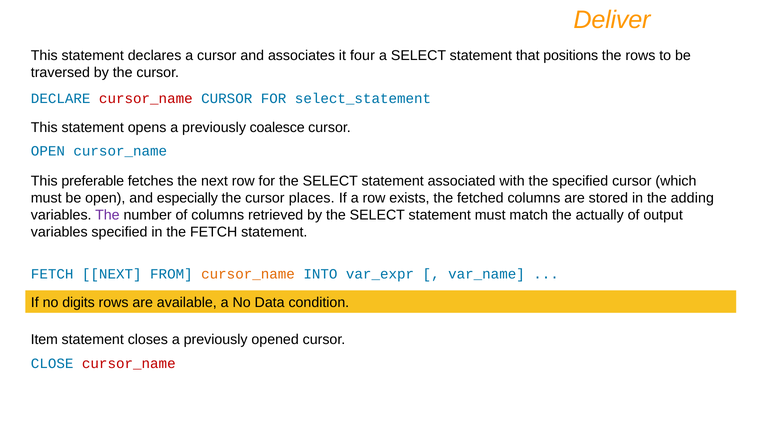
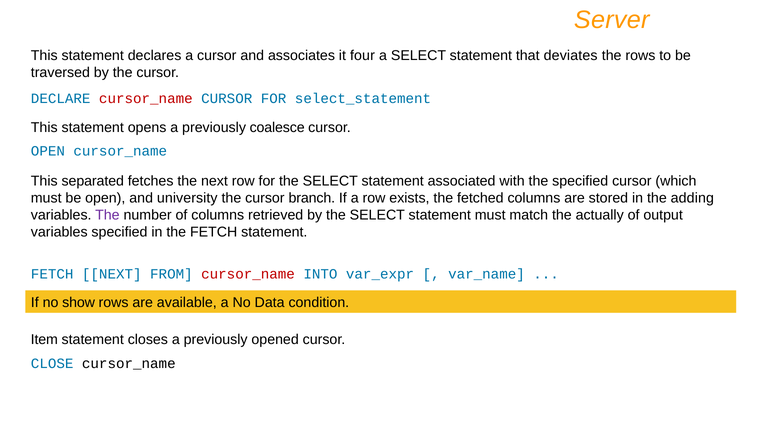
Deliver: Deliver -> Server (612, 20)
positions: positions -> deviates (571, 56)
preferable: preferable -> separated (93, 181)
especially: especially -> university (187, 198)
places: places -> branch (312, 198)
cursor_name colour: orange -> red (248, 274)
digits: digits -> show (79, 302)
cursor_name colour: red -> black (129, 363)
